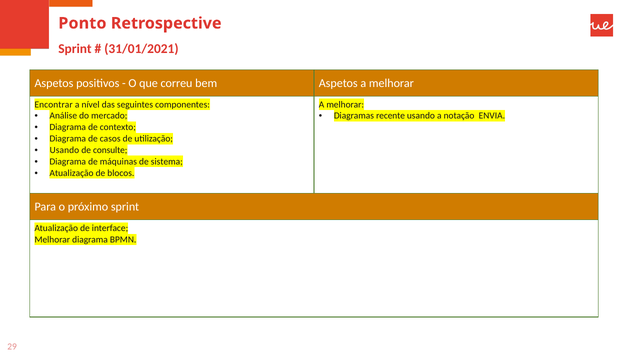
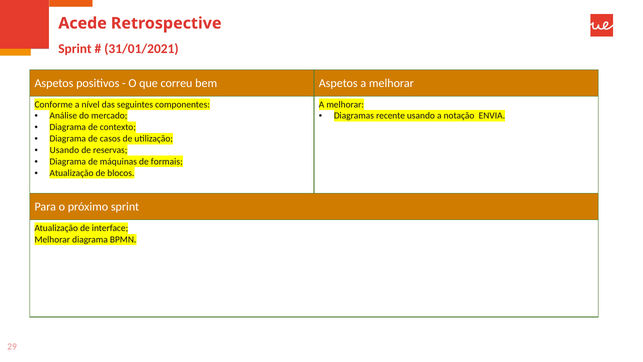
Ponto: Ponto -> Acede (83, 23)
Encontrar: Encontrar -> Conforme (54, 104)
consulte: consulte -> reservas (110, 150)
sistema: sistema -> formais (167, 161)
